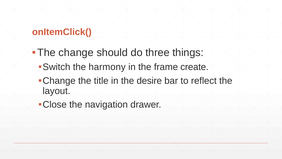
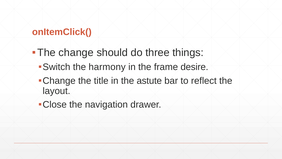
create: create -> desire (194, 67)
desire: desire -> astute (149, 81)
